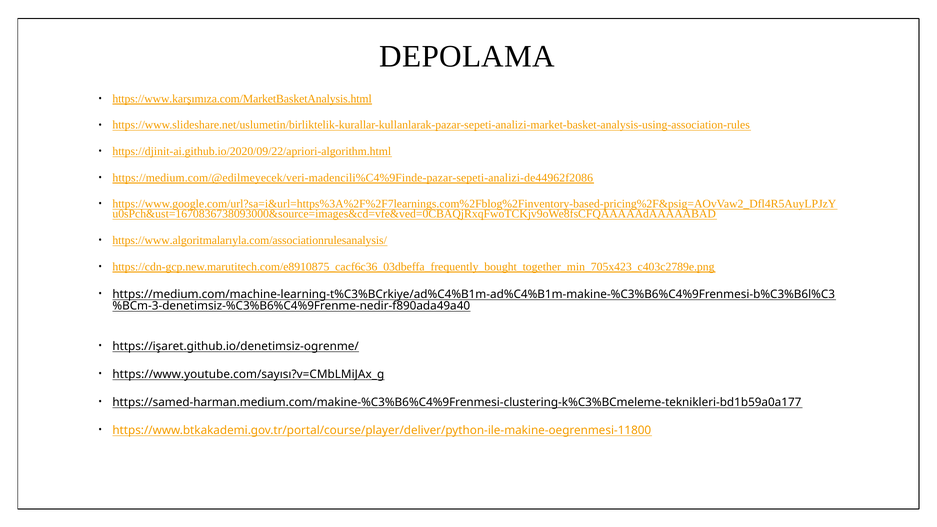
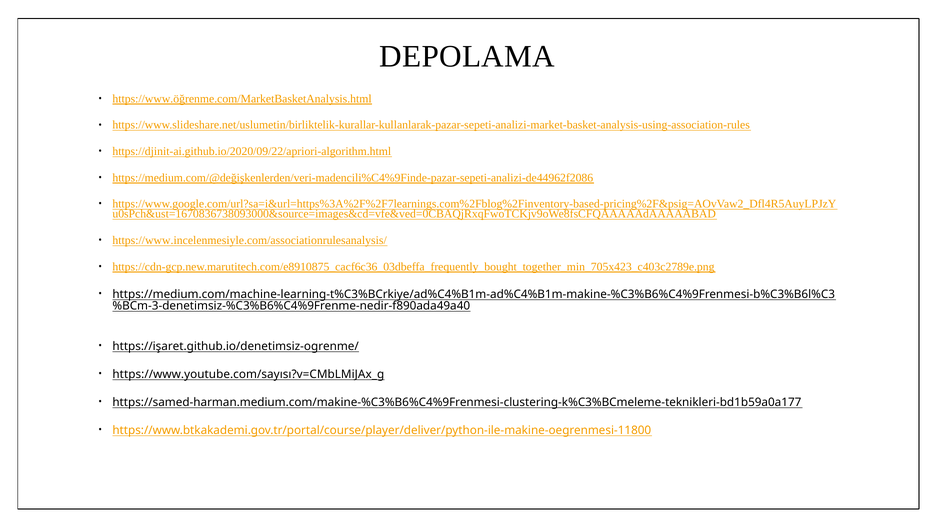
https://www.karşımıza.com/MarketBasketAnalysis.html: https://www.karşımıza.com/MarketBasketAnalysis.html -> https://www.öğrenme.com/MarketBasketAnalysis.html (242, 99)
https://medium.com/@edilmeyecek/veri-madencili%C4%9Finde-pazar-sepeti-analizi-de44962f2086: https://medium.com/@edilmeyecek/veri-madencili%C4%9Finde-pazar-sepeti-analizi-de44962f2086 -> https://medium.com/@değişkenlerden/veri-madencili%C4%9Finde-pazar-sepeti-analizi-de44962f2086 (353, 178)
https://www.algoritmalarıyla.com/associationrulesanalysis/: https://www.algoritmalarıyla.com/associationrulesanalysis/ -> https://www.incelenmesiyle.com/associationrulesanalysis/ (250, 240)
